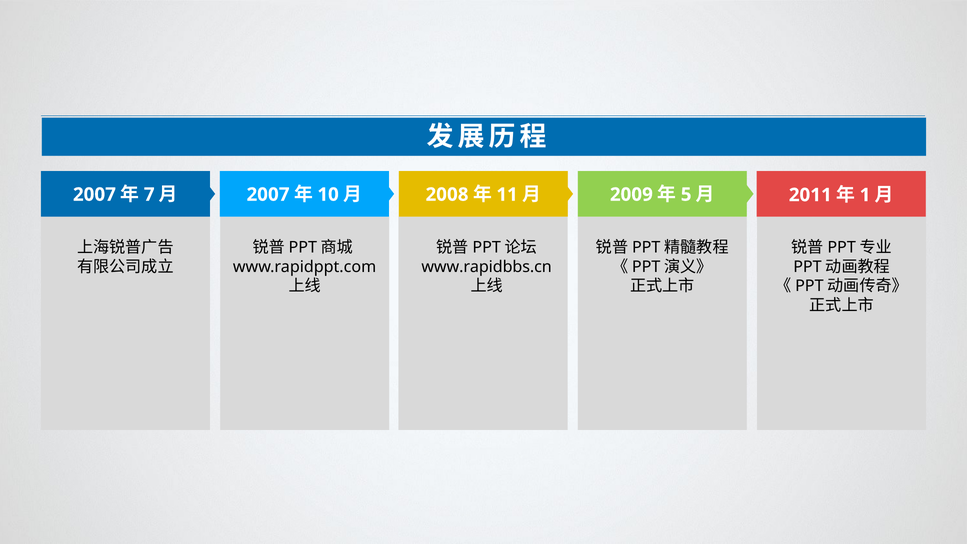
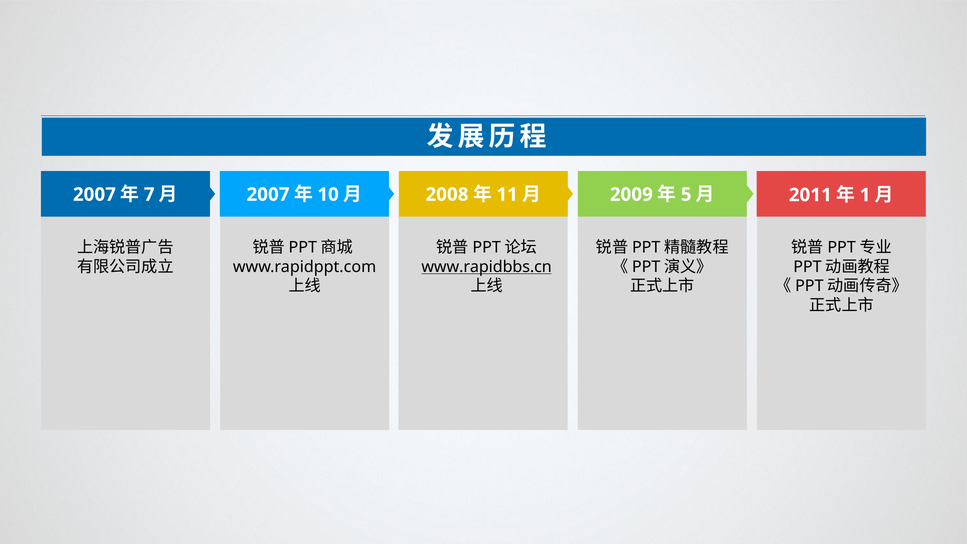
www.rapidbbs.cn underline: none -> present (487, 267)
